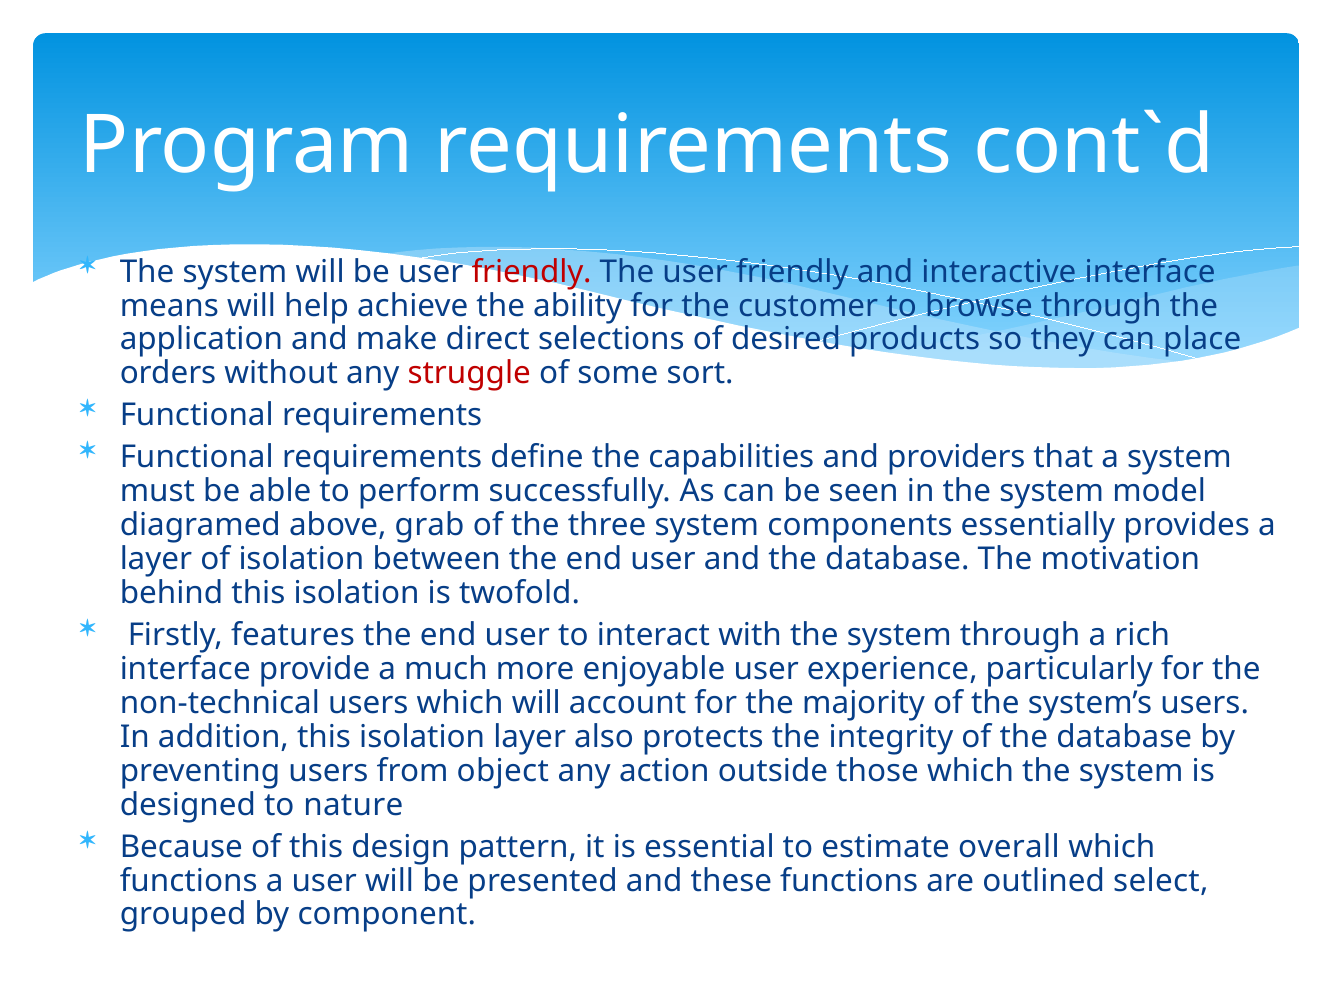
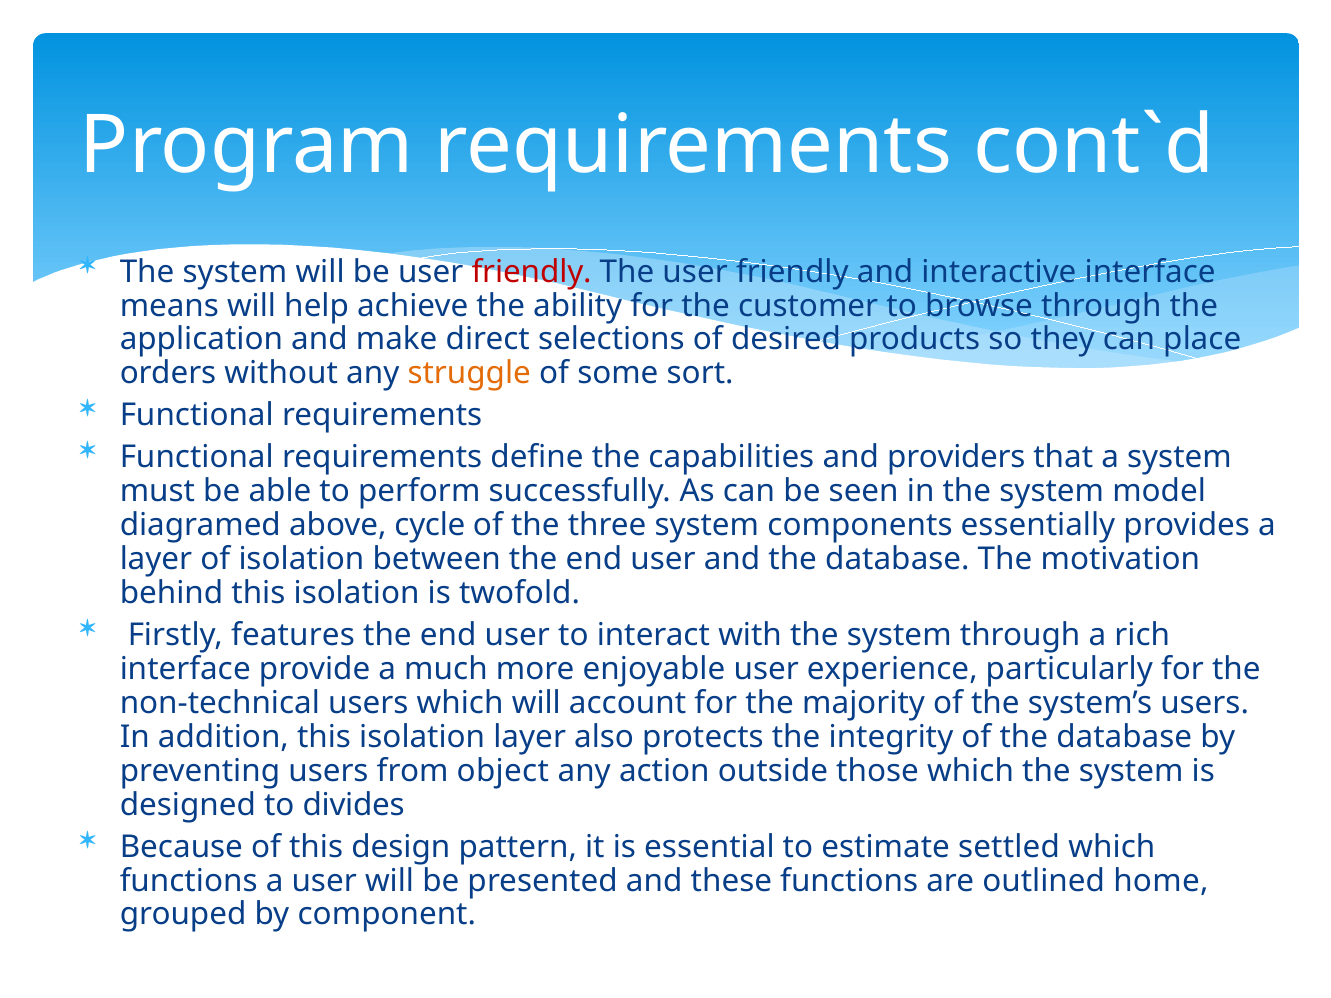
struggle colour: red -> orange (469, 374)
grab: grab -> cycle (430, 525)
nature: nature -> divides (354, 805)
overall: overall -> settled (1009, 847)
select: select -> home (1161, 881)
